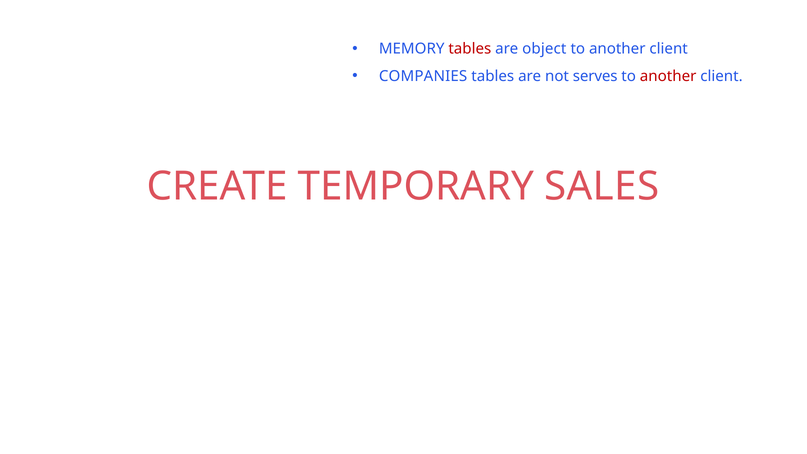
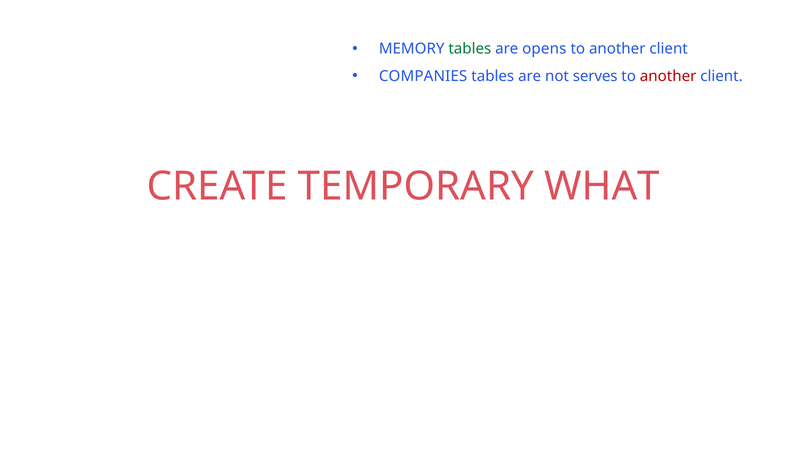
tables colour: red -> green (470, 49)
object: object -> opens (544, 49)
SALES: SALES -> WHAT (602, 186)
